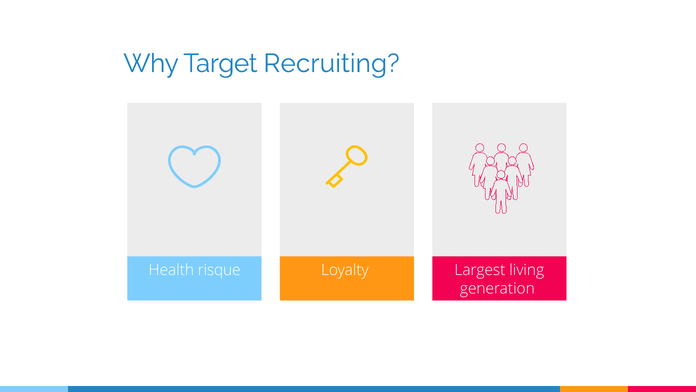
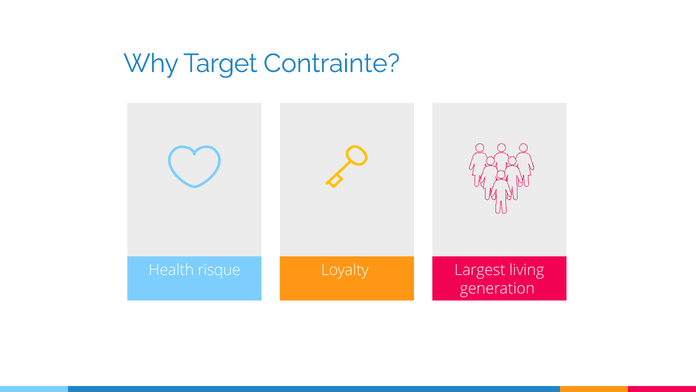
Recruiting: Recruiting -> Contrainte (332, 63)
